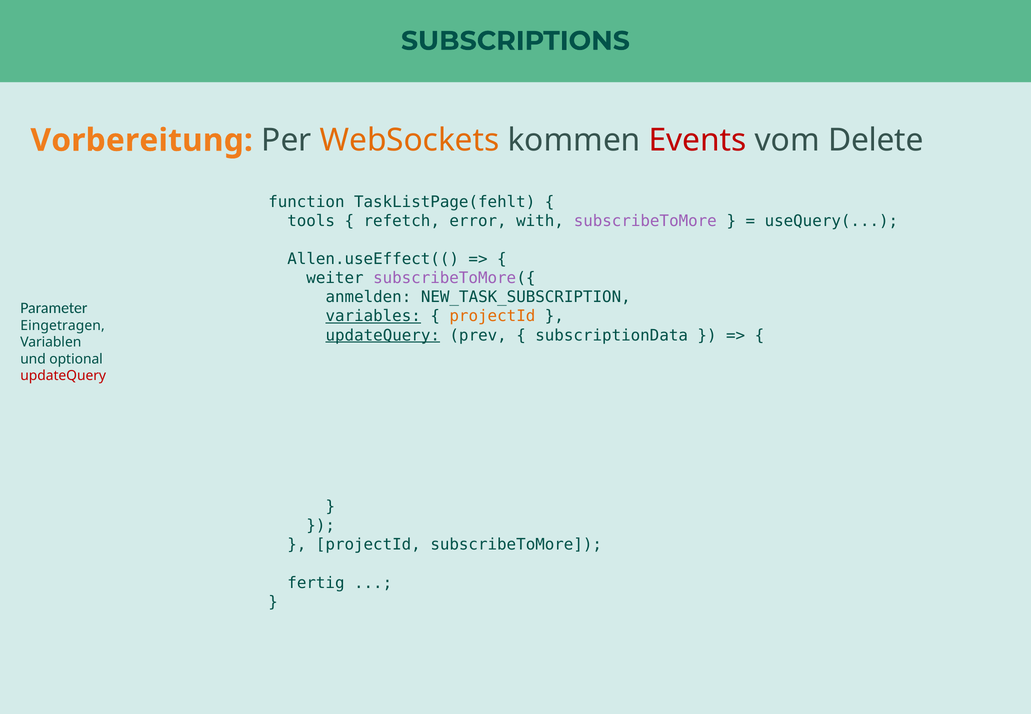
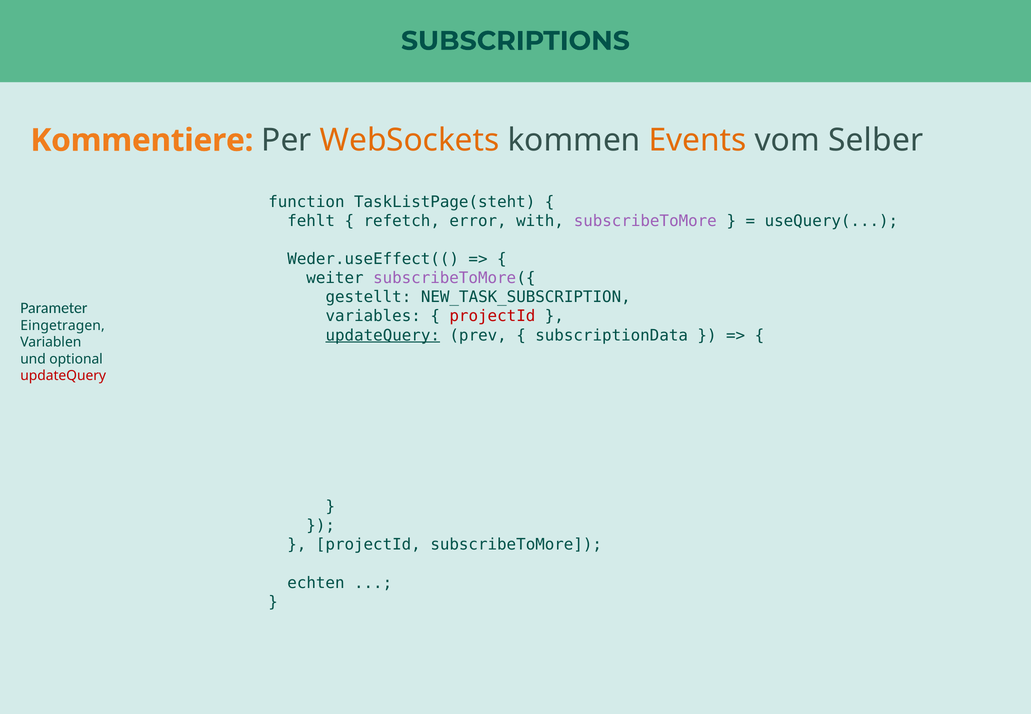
Vorbereitung: Vorbereitung -> Kommentiere (142, 140)
Events colour: red -> orange (698, 140)
Delete: Delete -> Selber (876, 140)
TaskListPage(fehlt: TaskListPage(fehlt -> TaskListPage(steht (445, 202)
tools: tools -> fehlt (311, 221)
Allen.useEffect((: Allen.useEffect(( -> Weder.useEffect(( (373, 259)
anmelden: anmelden -> gestellt (368, 297)
variables underline: present -> none (373, 316)
projectId colour: orange -> red (492, 316)
fertig: fertig -> echten (316, 583)
